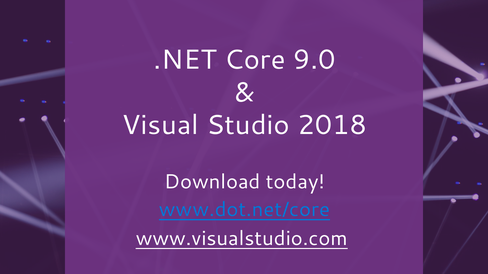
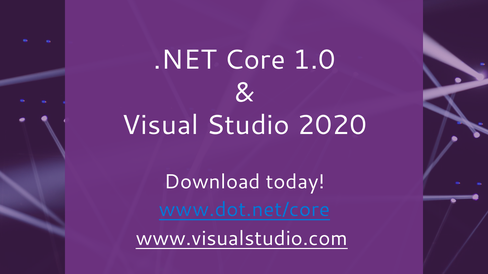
9.0: 9.0 -> 1.0 (314, 60)
2018: 2018 -> 2020 (332, 125)
